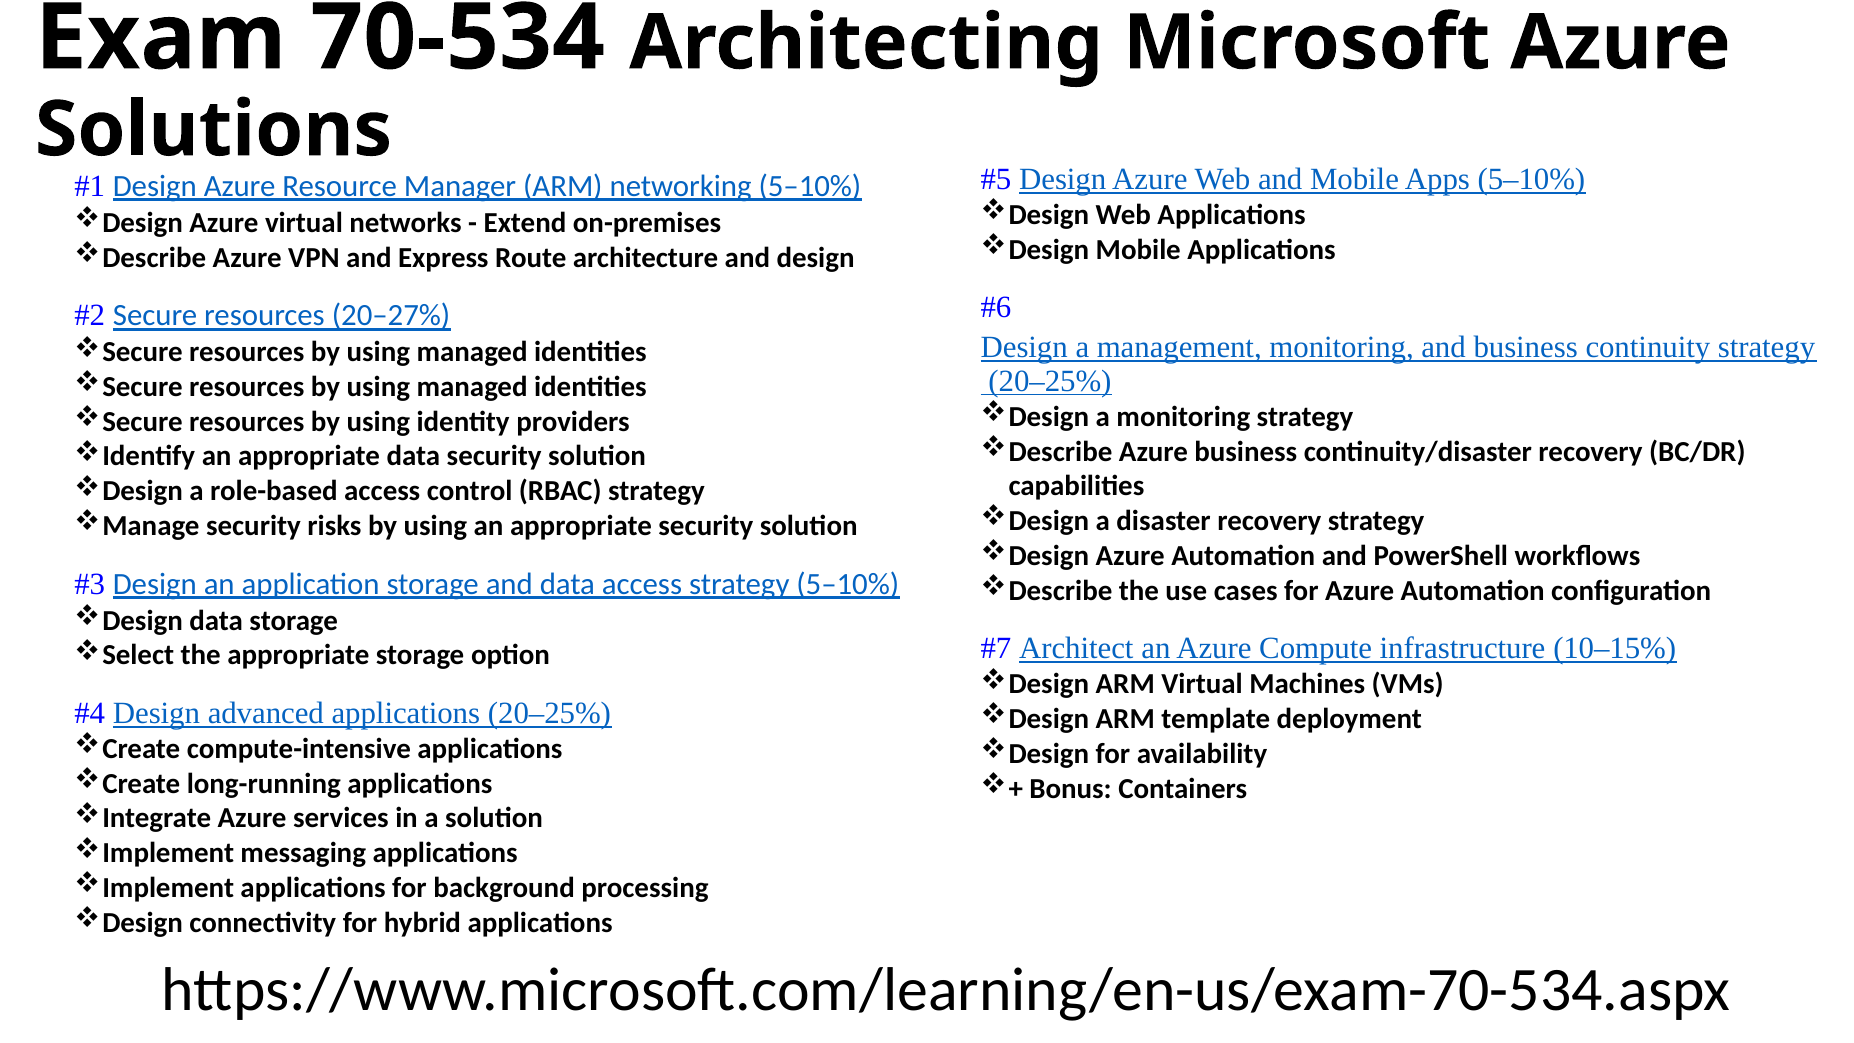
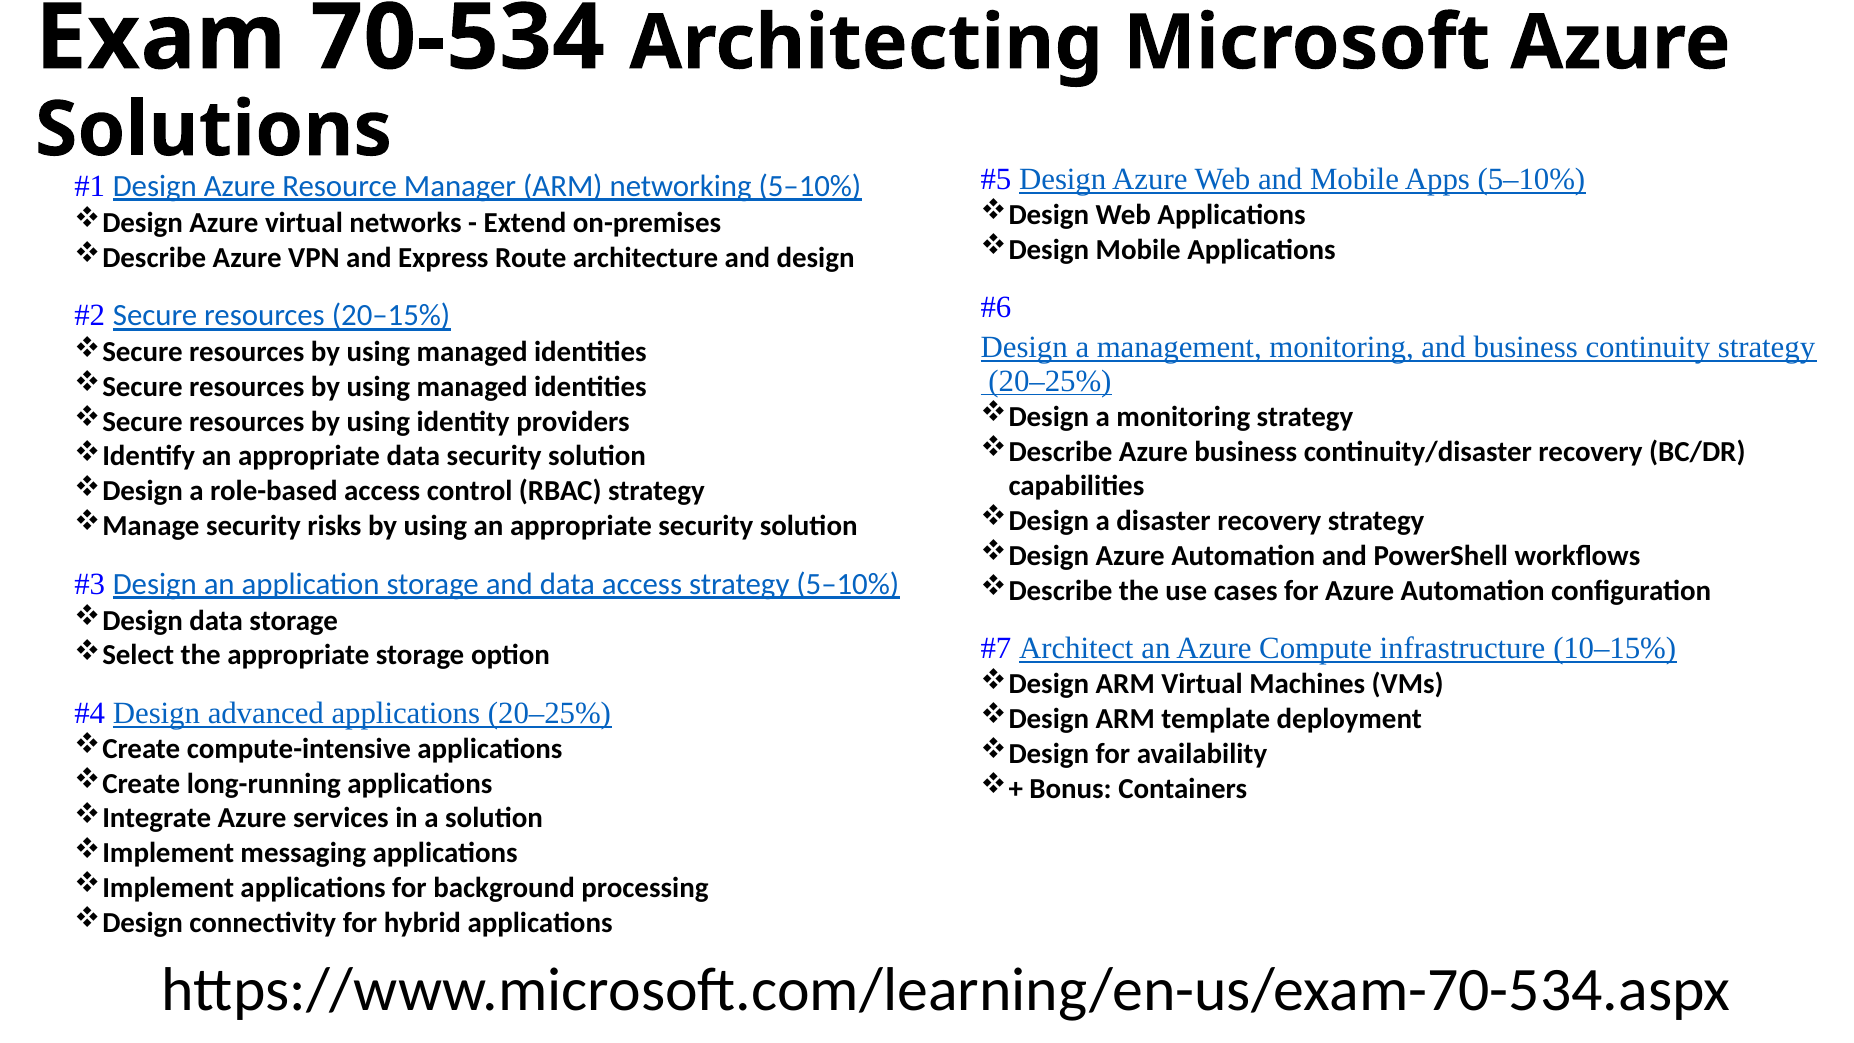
20–27%: 20–27% -> 20–15% (391, 316)
